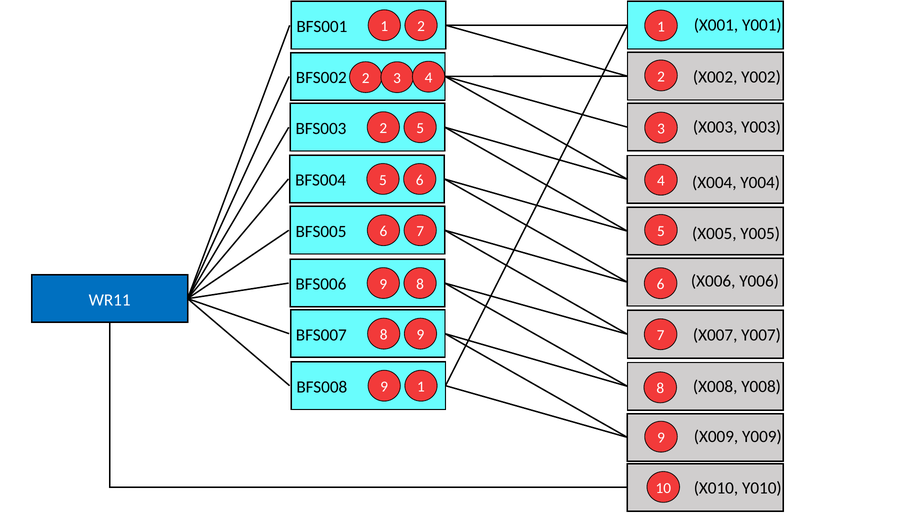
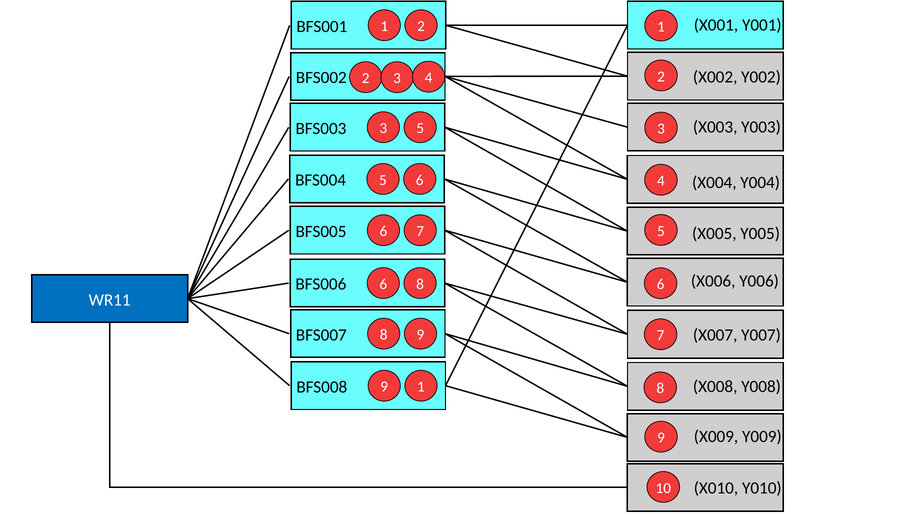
BFS003 2: 2 -> 3 (383, 128)
BFS006 9: 9 -> 6 (383, 284)
